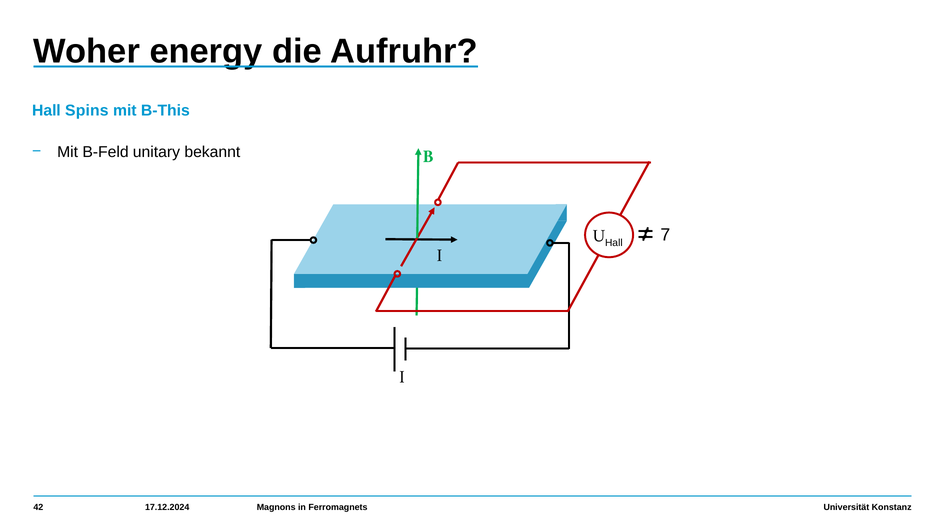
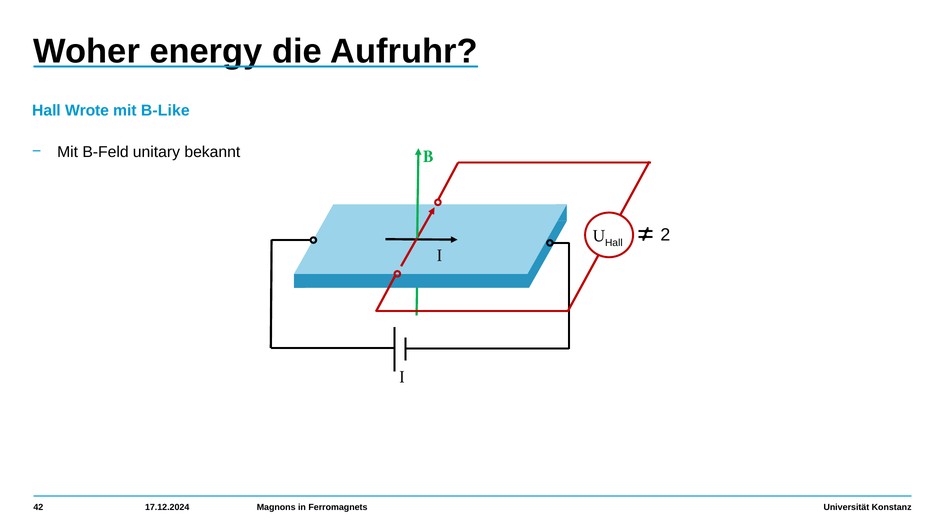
Spins: Spins -> Wrote (87, 111)
B-This: B-This -> B-Like (165, 111)
7: 7 -> 2 (665, 235)
